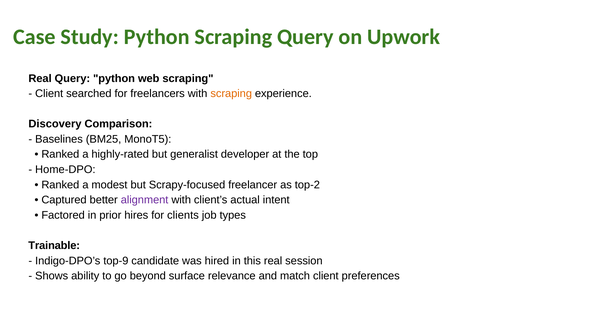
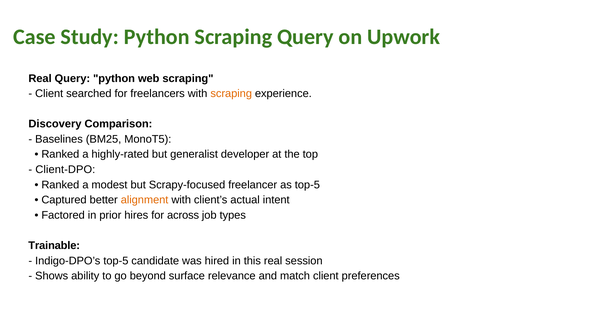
Home-DPO: Home-DPO -> Client-DPO (65, 170)
as top-2: top-2 -> top-5 (307, 185)
alignment colour: purple -> orange (145, 200)
clients: clients -> across (183, 215)
Indigo-DPO’s top-9: top-9 -> top-5 (116, 261)
